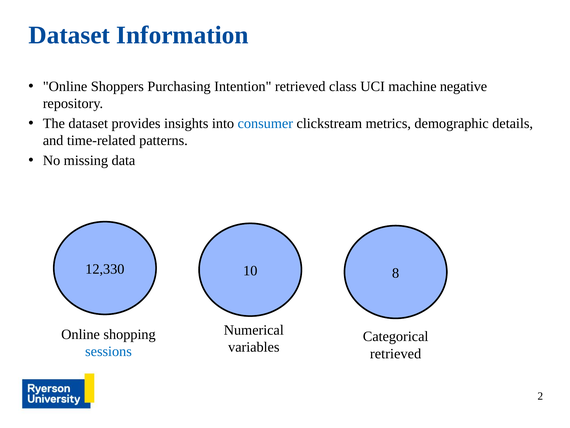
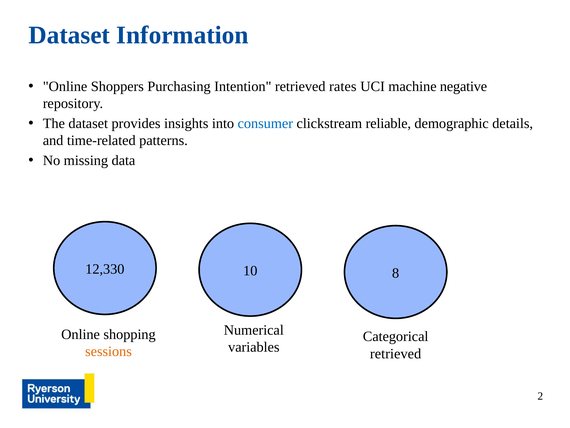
class: class -> rates (343, 86)
metrics: metrics -> reliable (388, 123)
sessions colour: blue -> orange (108, 351)
